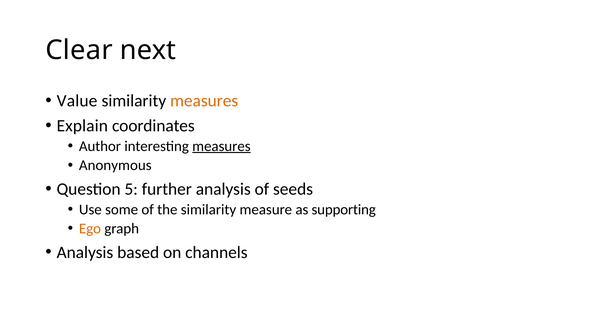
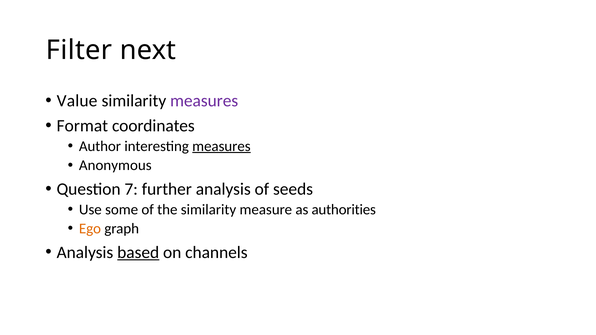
Clear: Clear -> Filter (79, 50)
measures colour: orange -> purple (204, 101)
Explain: Explain -> Format (82, 126)
5: 5 -> 7 (131, 189)
supporting: supporting -> authorities (344, 210)
based underline: none -> present (138, 252)
